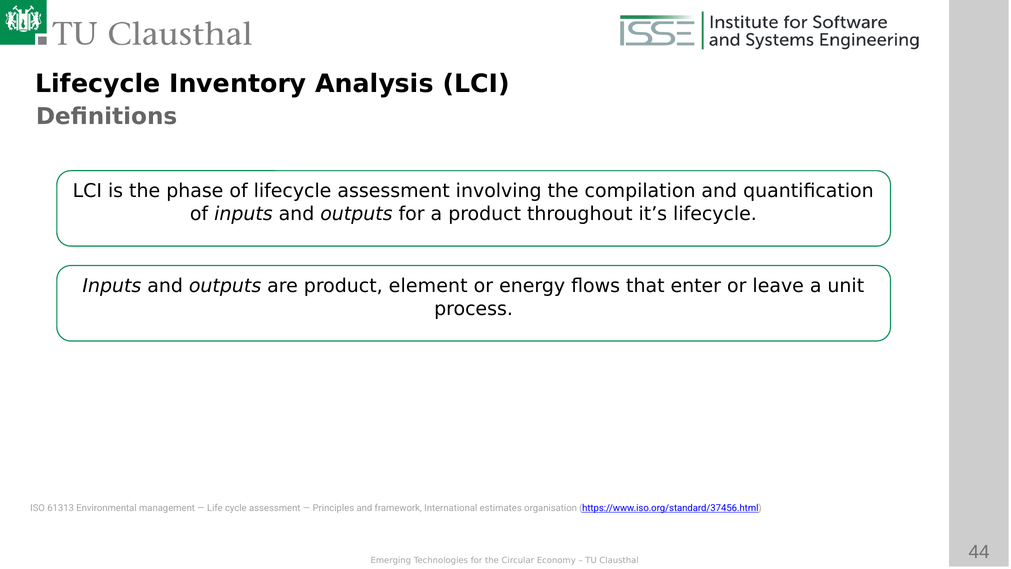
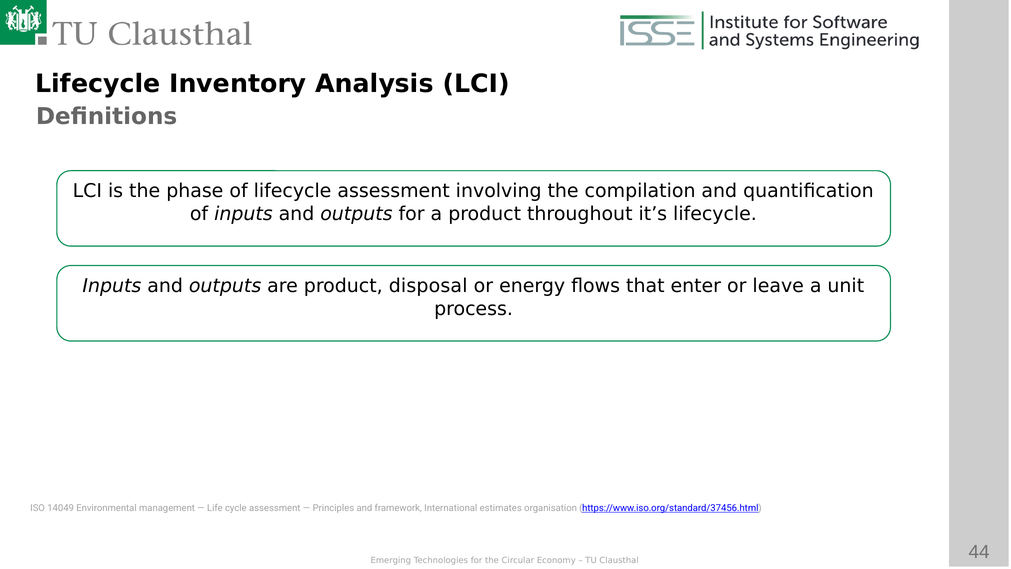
element: element -> disposal (428, 286)
61313: 61313 -> 14049 (61, 508)
